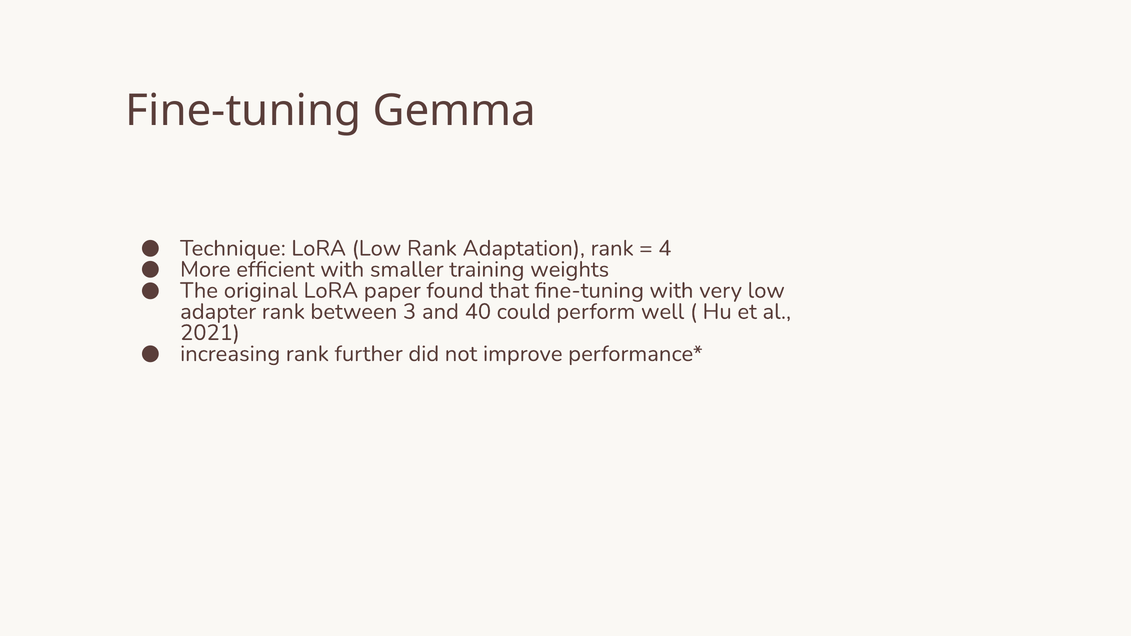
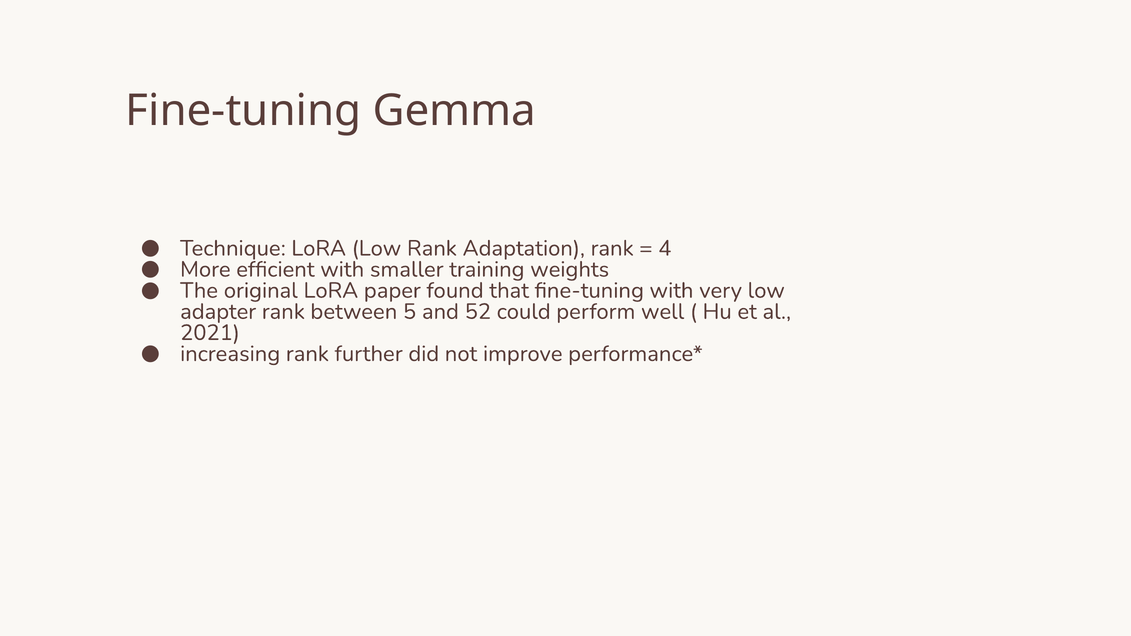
3: 3 -> 5 (410, 312)
40: 40 -> 52 (478, 312)
